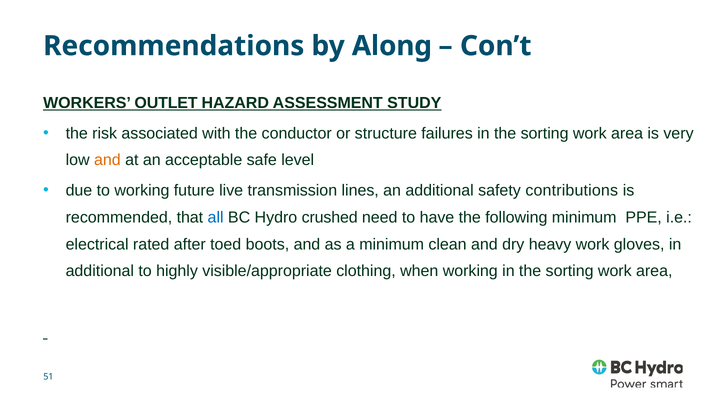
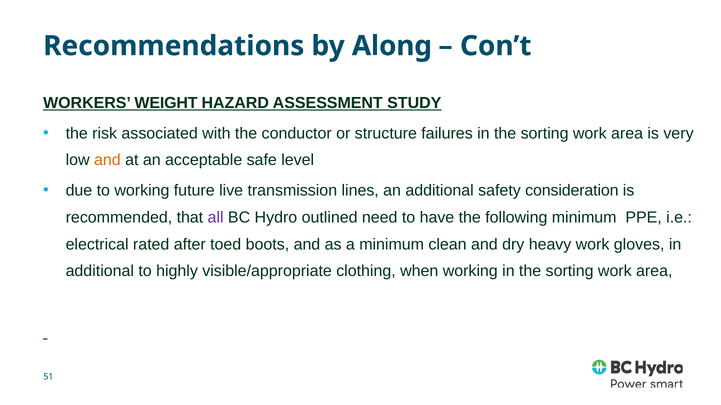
OUTLET: OUTLET -> WEIGHT (166, 103)
contributions: contributions -> consideration (572, 191)
all colour: blue -> purple (216, 218)
crushed: crushed -> outlined (330, 218)
